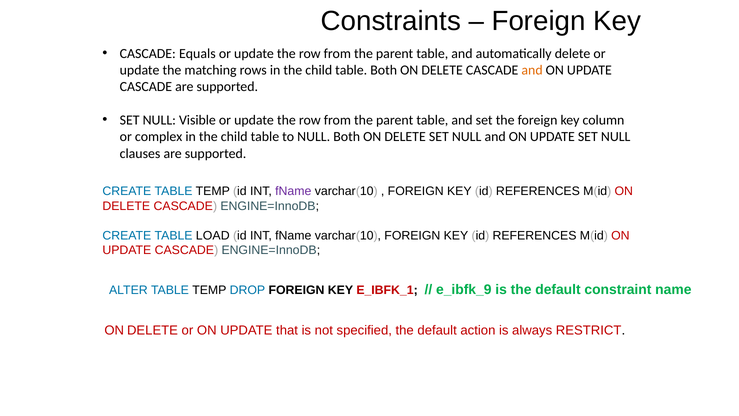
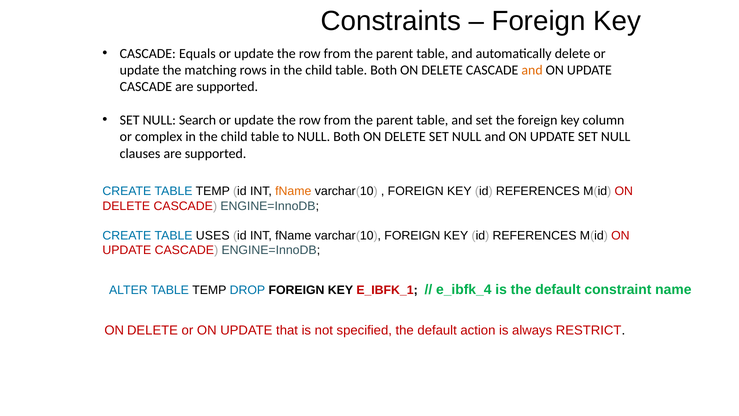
Visible: Visible -> Search (197, 120)
fName colour: purple -> orange (293, 191)
LOAD: LOAD -> USES (213, 235)
e_ibfk_9: e_ibfk_9 -> e_ibfk_4 (464, 290)
